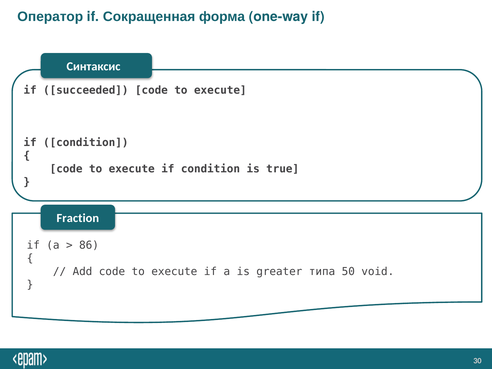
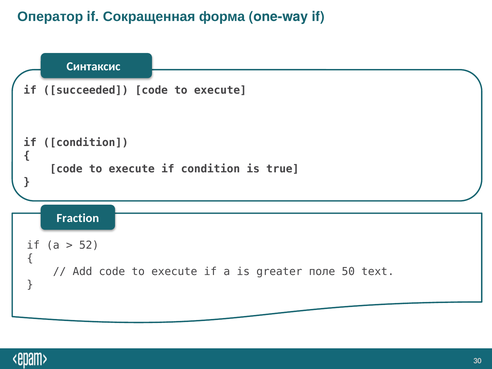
86: 86 -> 52 (89, 245)
типа: типа -> поле (322, 271)
void: void -> text (378, 271)
